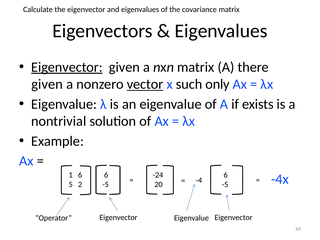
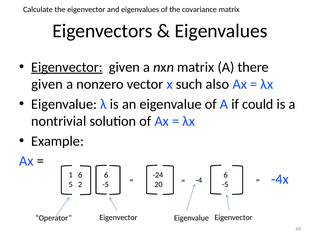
vector underline: present -> none (145, 84)
only: only -> also (217, 84)
exists: exists -> could (258, 104)
